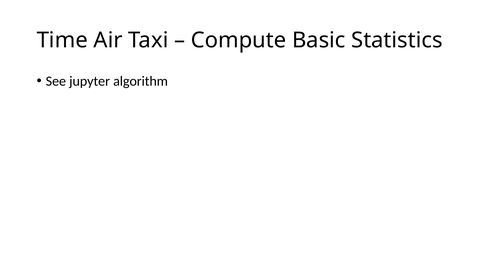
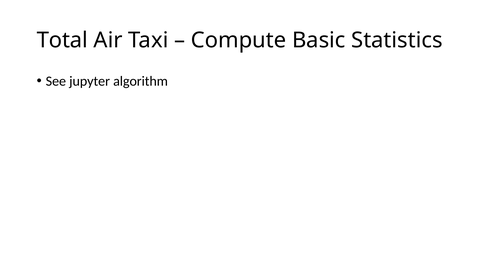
Time: Time -> Total (62, 40)
